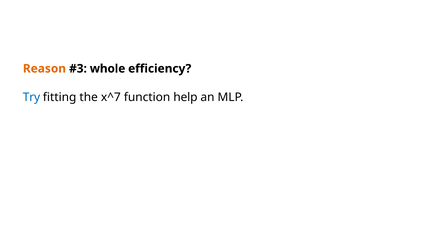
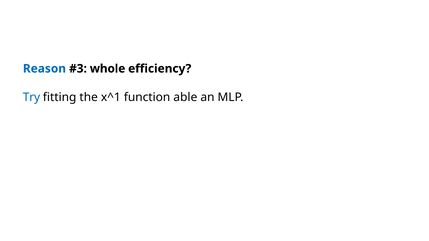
Reason colour: orange -> blue (44, 69)
x^7: x^7 -> x^1 (111, 97)
help: help -> able (185, 97)
